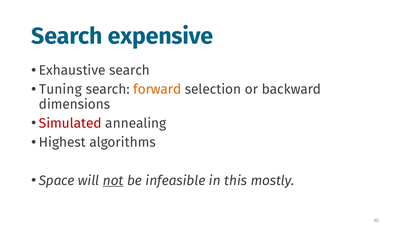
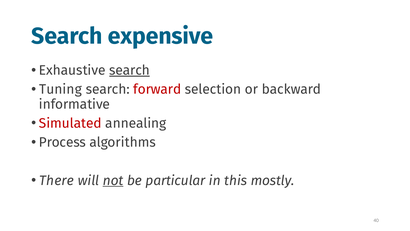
search underline: none -> present (130, 70)
forward colour: orange -> red (157, 89)
dimensions: dimensions -> informative (75, 104)
Highest: Highest -> Process (62, 142)
Space: Space -> There (57, 180)
infeasible: infeasible -> particular (176, 180)
